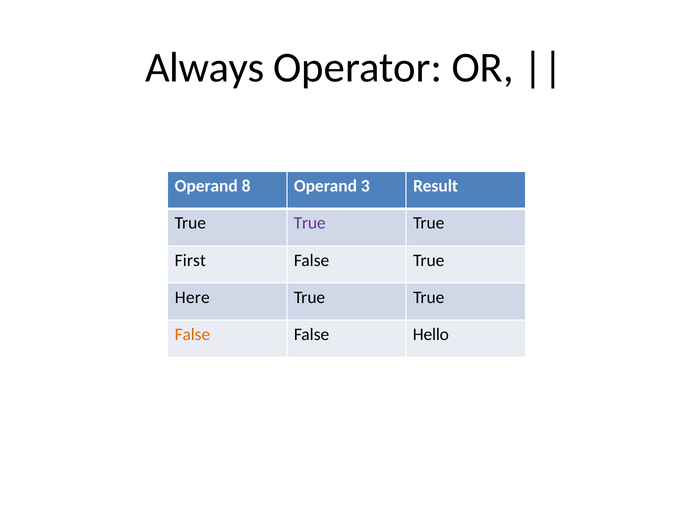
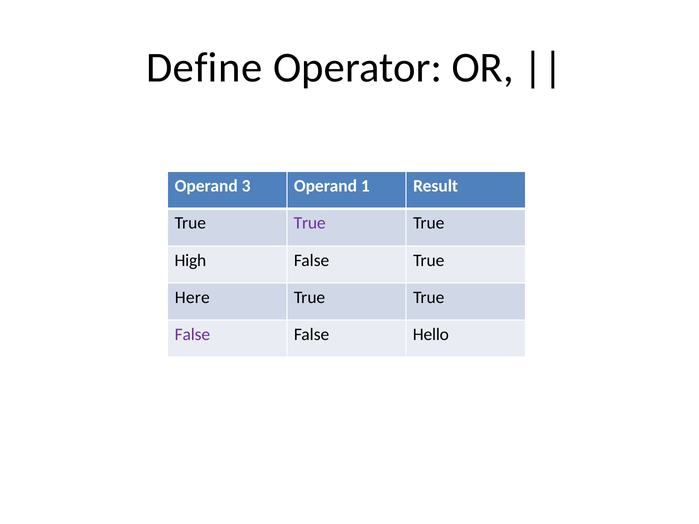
Always: Always -> Define (204, 68)
8: 8 -> 3 (246, 186)
3: 3 -> 1 (365, 186)
First: First -> High (190, 260)
False colour: orange -> purple (192, 335)
